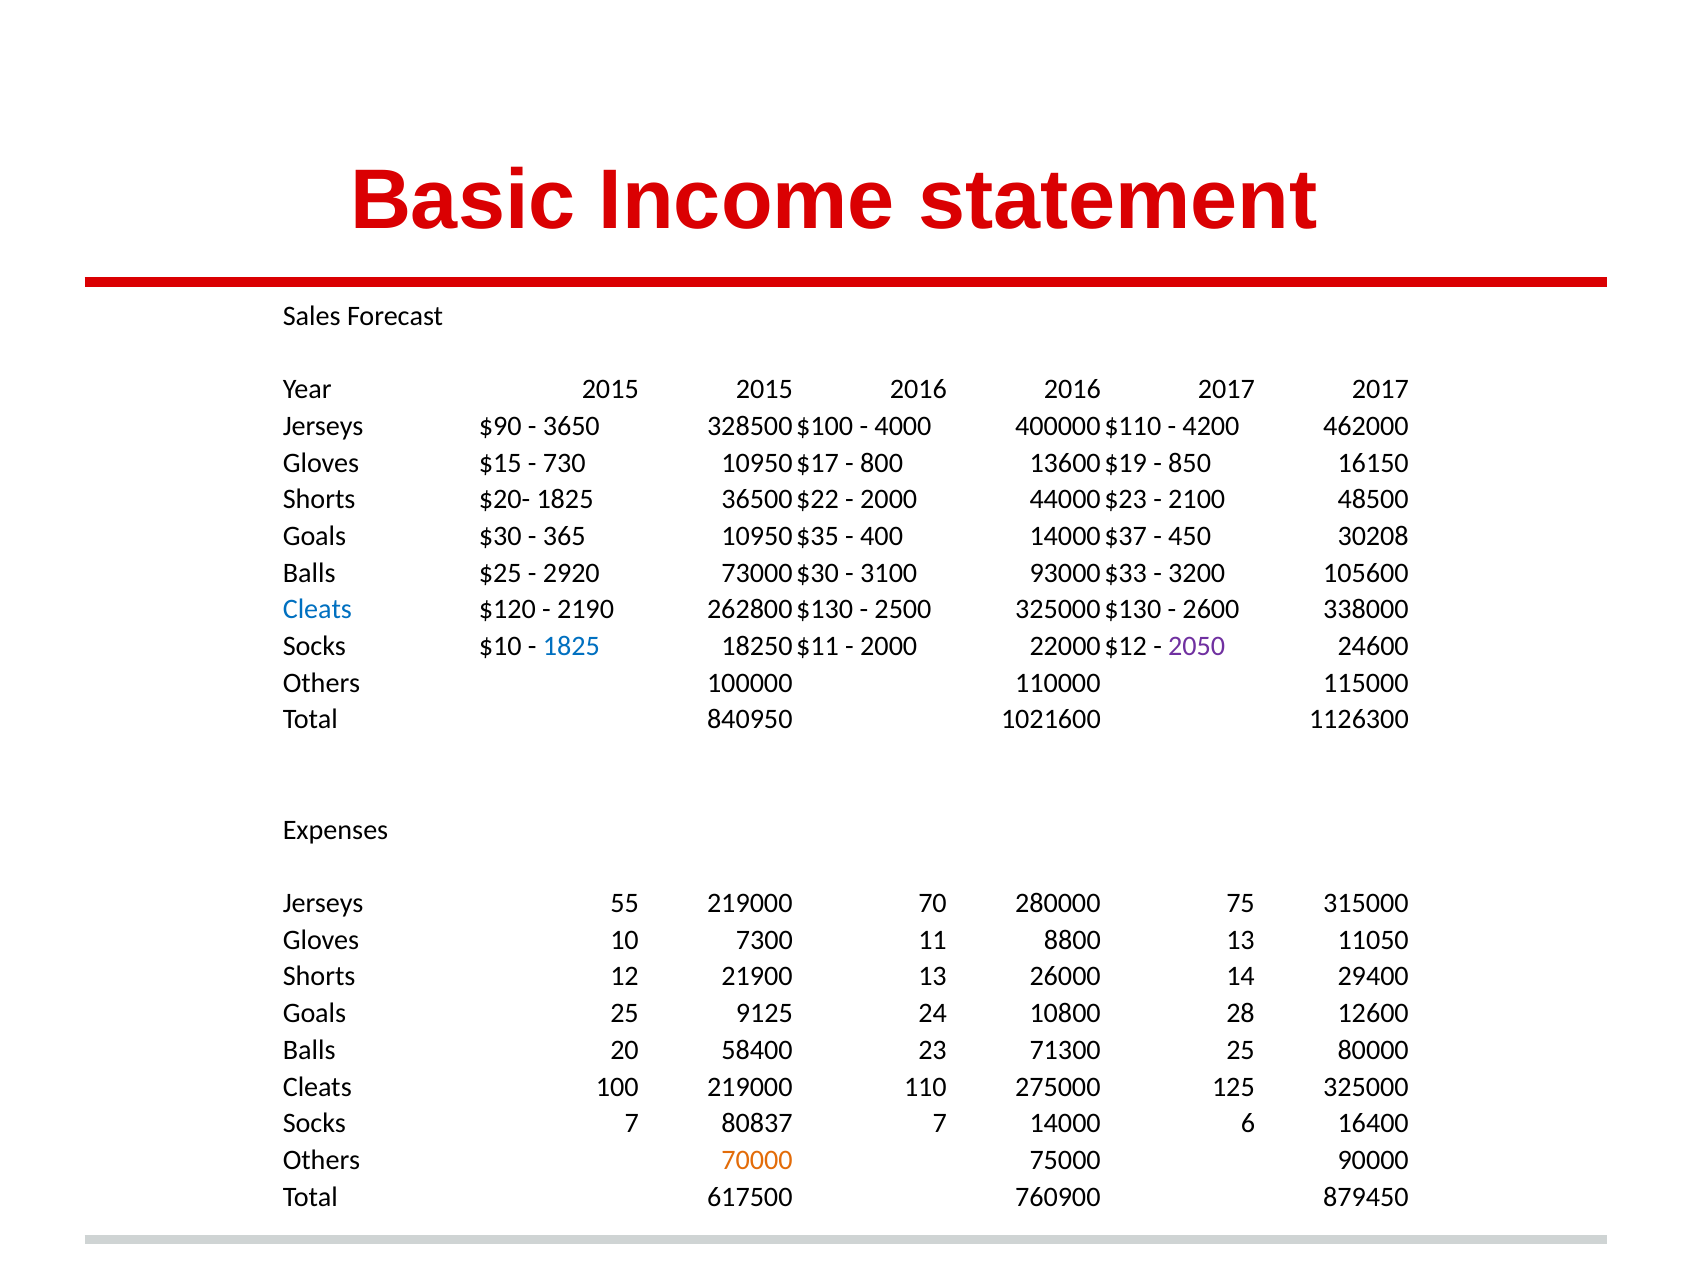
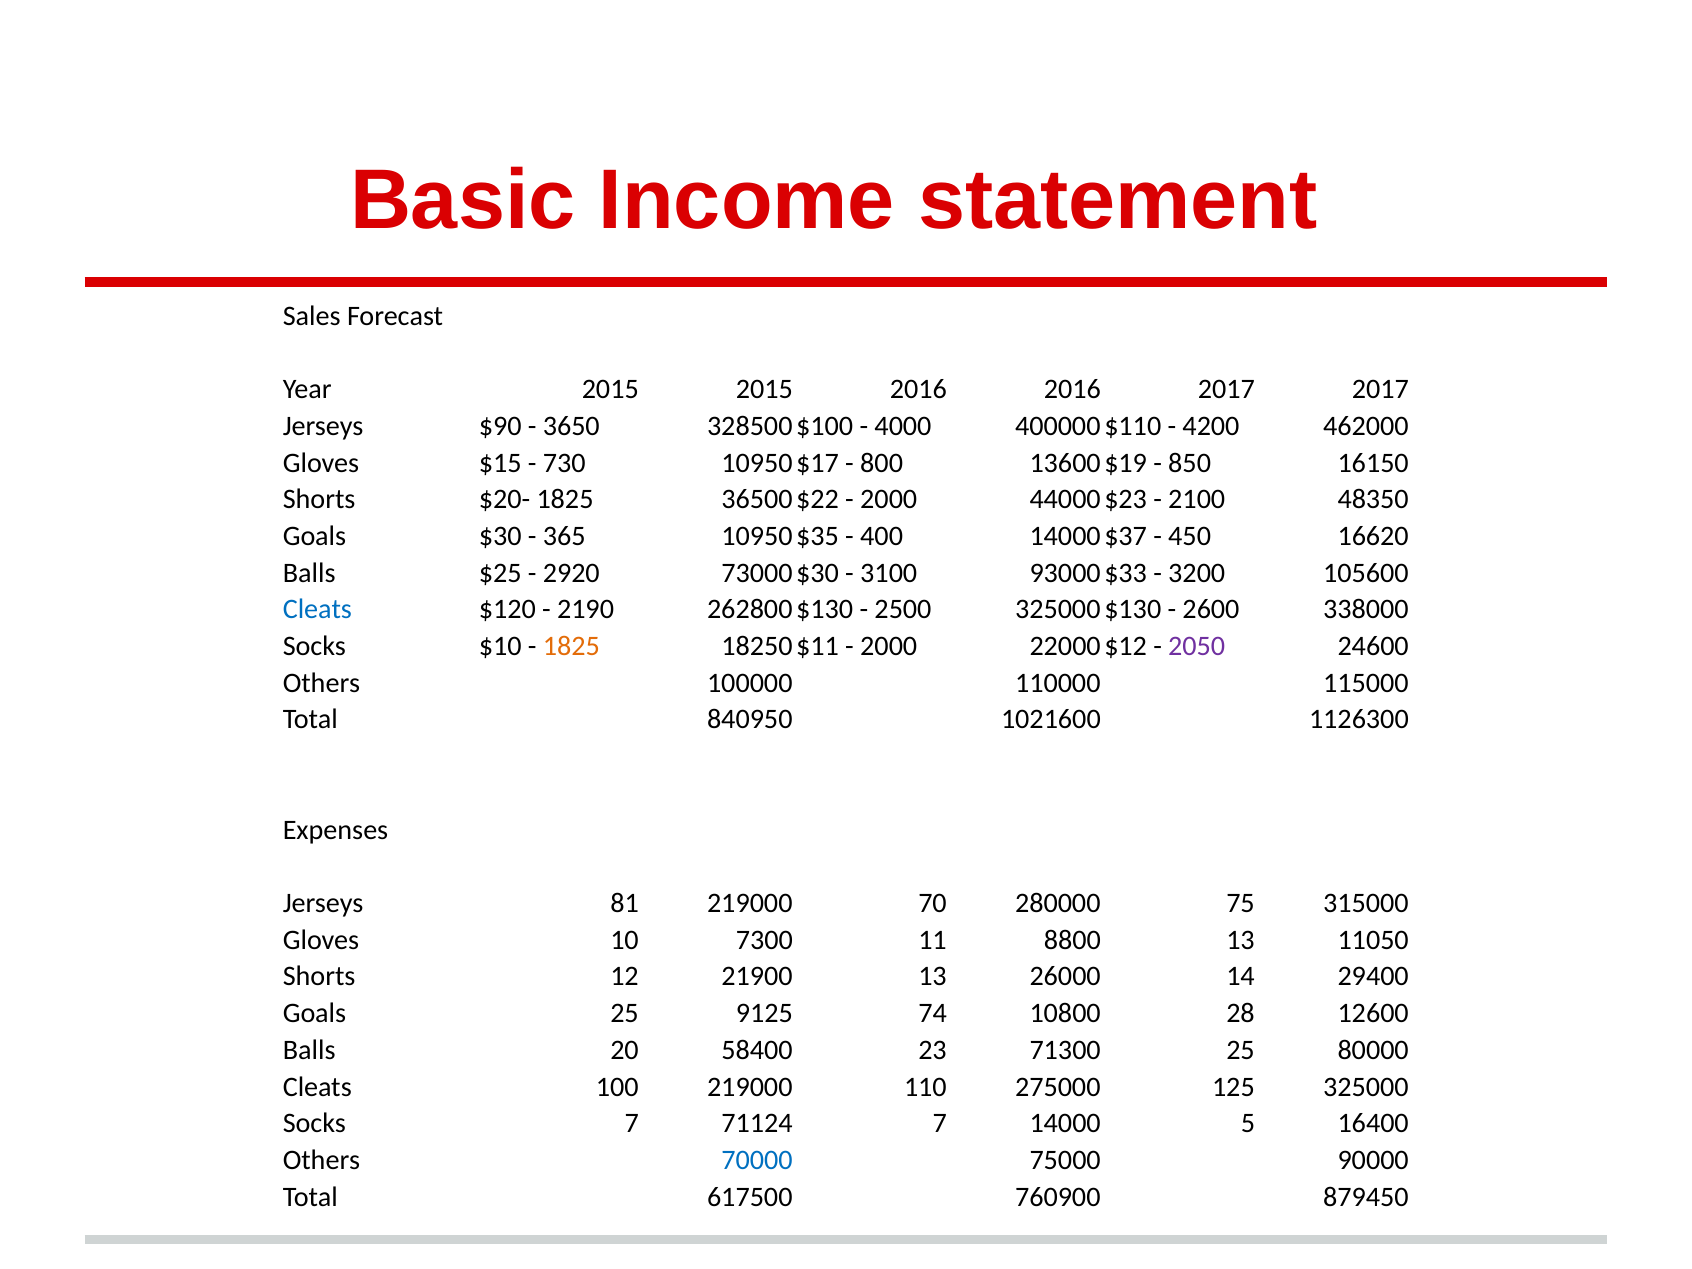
48500: 48500 -> 48350 (1373, 499)
30208: 30208 -> 16620 (1373, 536)
1825 colour: blue -> orange (571, 646)
55: 55 -> 81 (625, 903)
24: 24 -> 74 (933, 1013)
80837: 80837 -> 71124 (757, 1123)
6: 6 -> 5 (1248, 1123)
70000 colour: orange -> blue (757, 1160)
